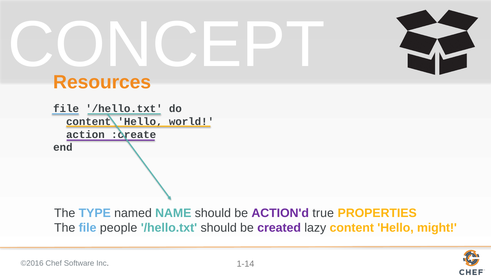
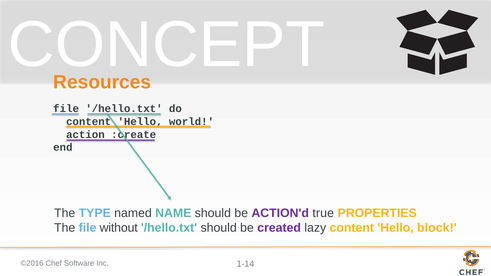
people: people -> without (119, 228)
might: might -> block (437, 228)
